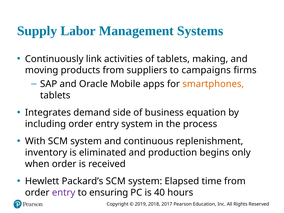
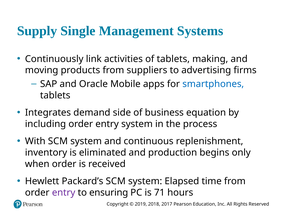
Labor: Labor -> Single (78, 31)
campaigns: campaigns -> advertising (206, 70)
smartphones colour: orange -> blue (213, 84)
40: 40 -> 71 (159, 193)
